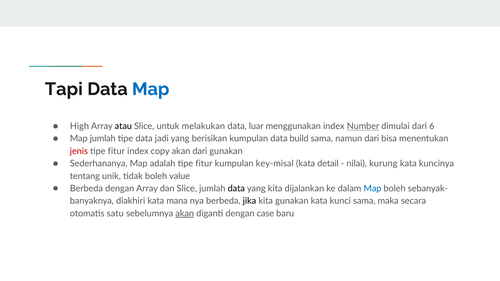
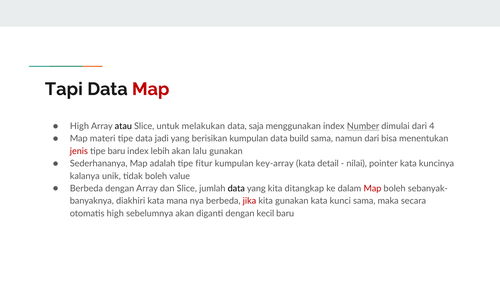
Map colour: blue -> red (151, 89)
luar: luar -> saja (256, 126)
6: 6 -> 4 (432, 126)
Map jumlah: jumlah -> materi (103, 139)
fitur: fitur -> baru (116, 151)
copy: copy -> lebih (160, 151)
akan dari: dari -> lalu (200, 151)
key-misal: key-misal -> key-array (275, 164)
kurung: kurung -> pointer (383, 164)
tentang: tentang -> kalanya (85, 176)
dijalankan: dijalankan -> ditangkap (304, 189)
Map colour: blue -> red (372, 189)
jika colour: black -> red (250, 201)
otomatis satu: satu -> high (115, 214)
akan underline: present -> none (185, 214)
case: case -> kecil (265, 214)
